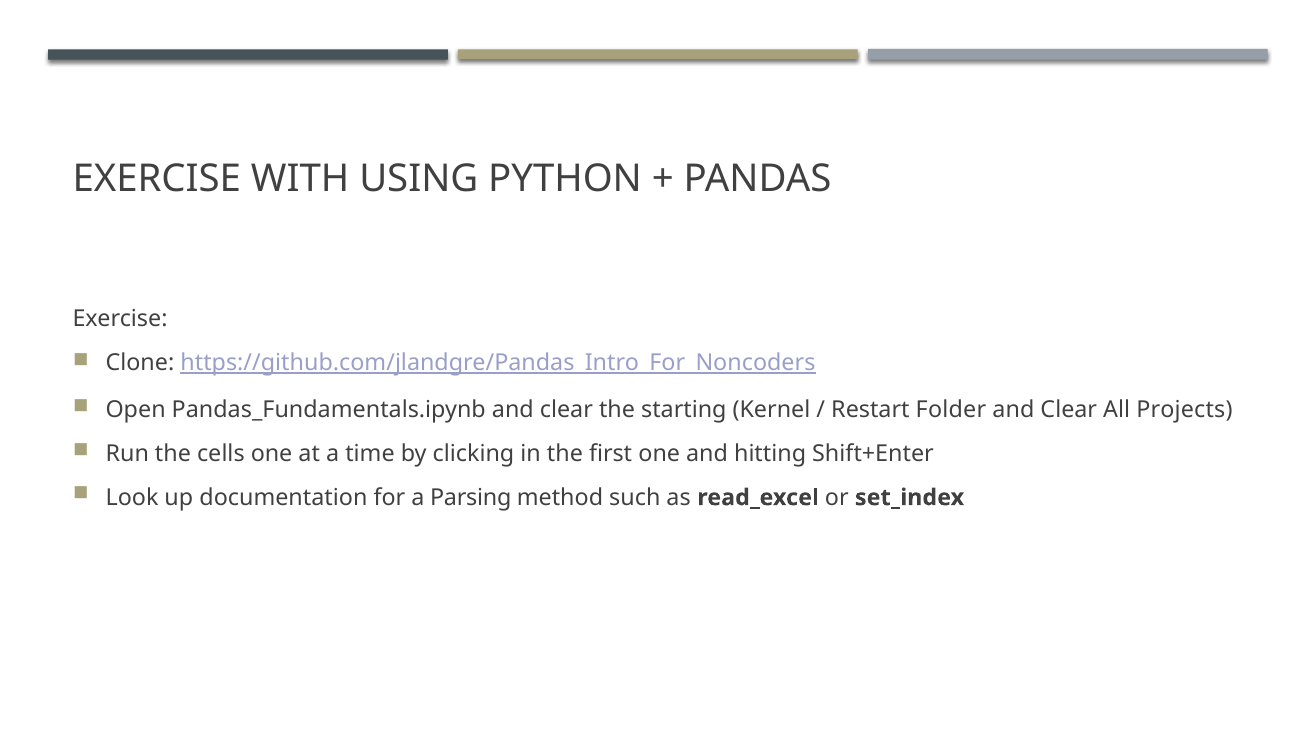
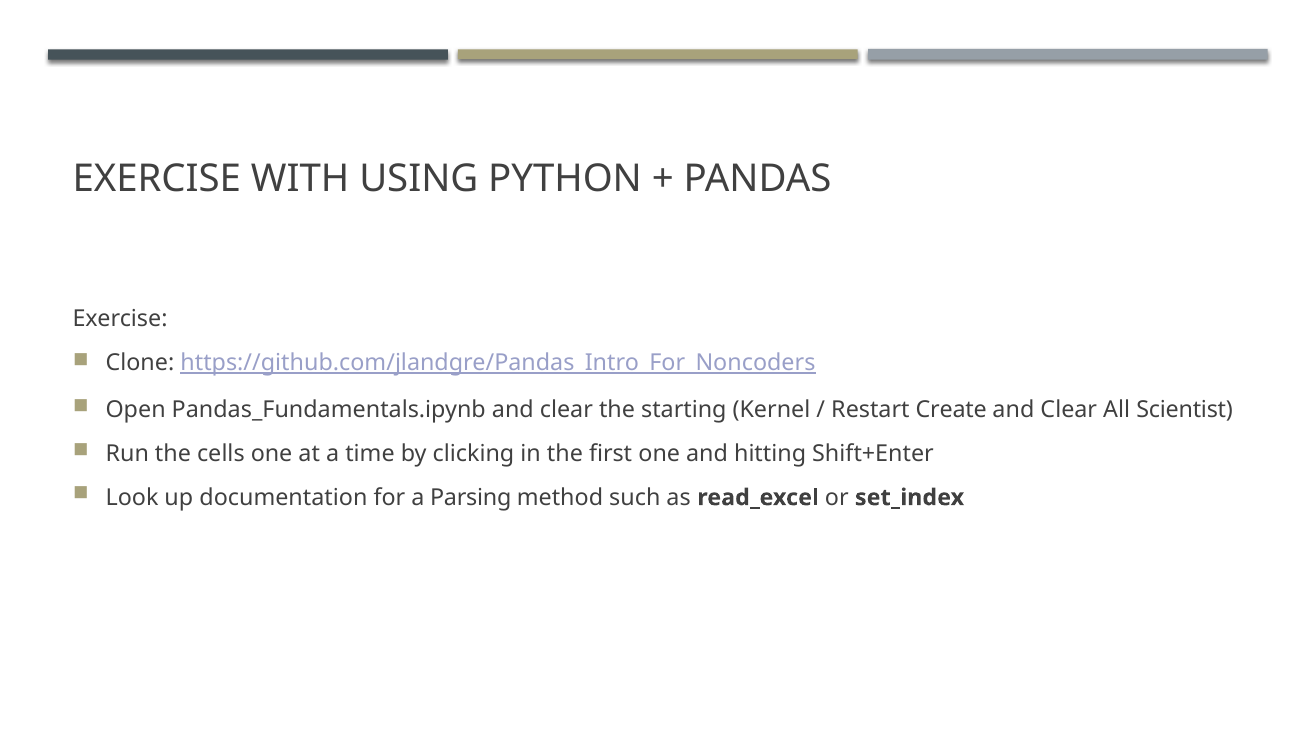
Folder: Folder -> Create (951, 410)
Projects: Projects -> Scientist (1185, 410)
